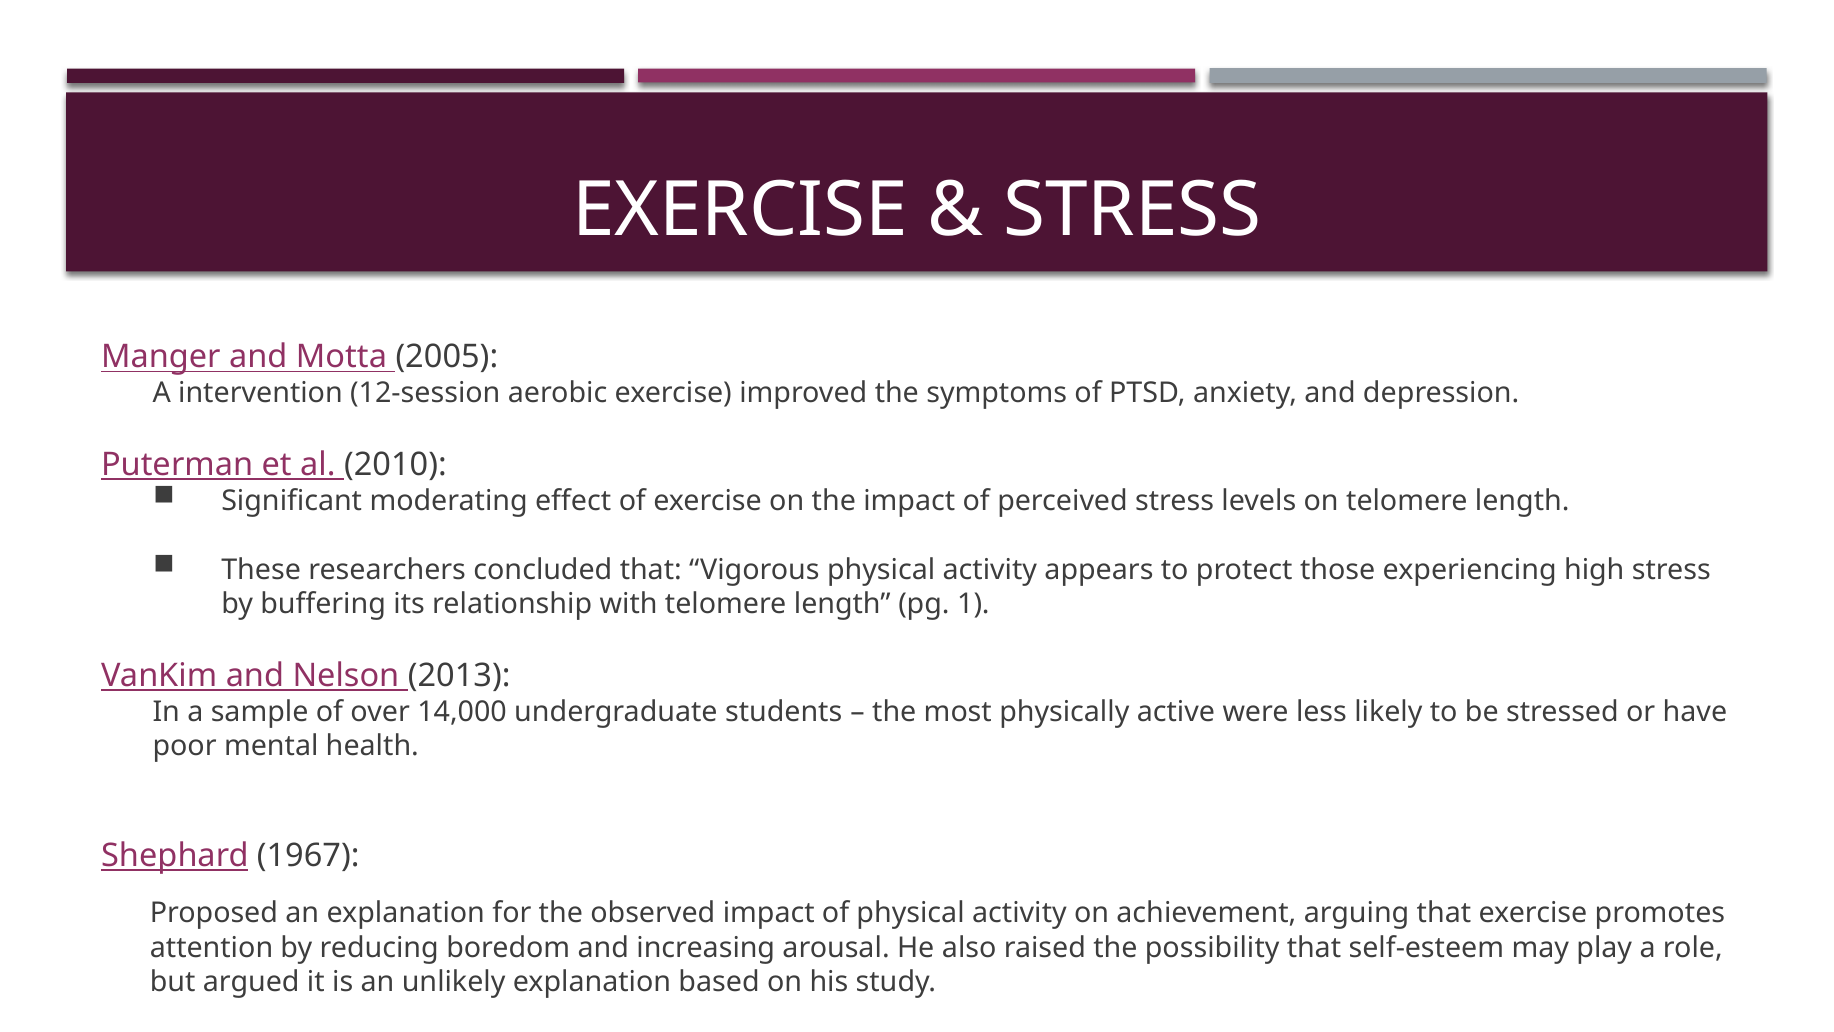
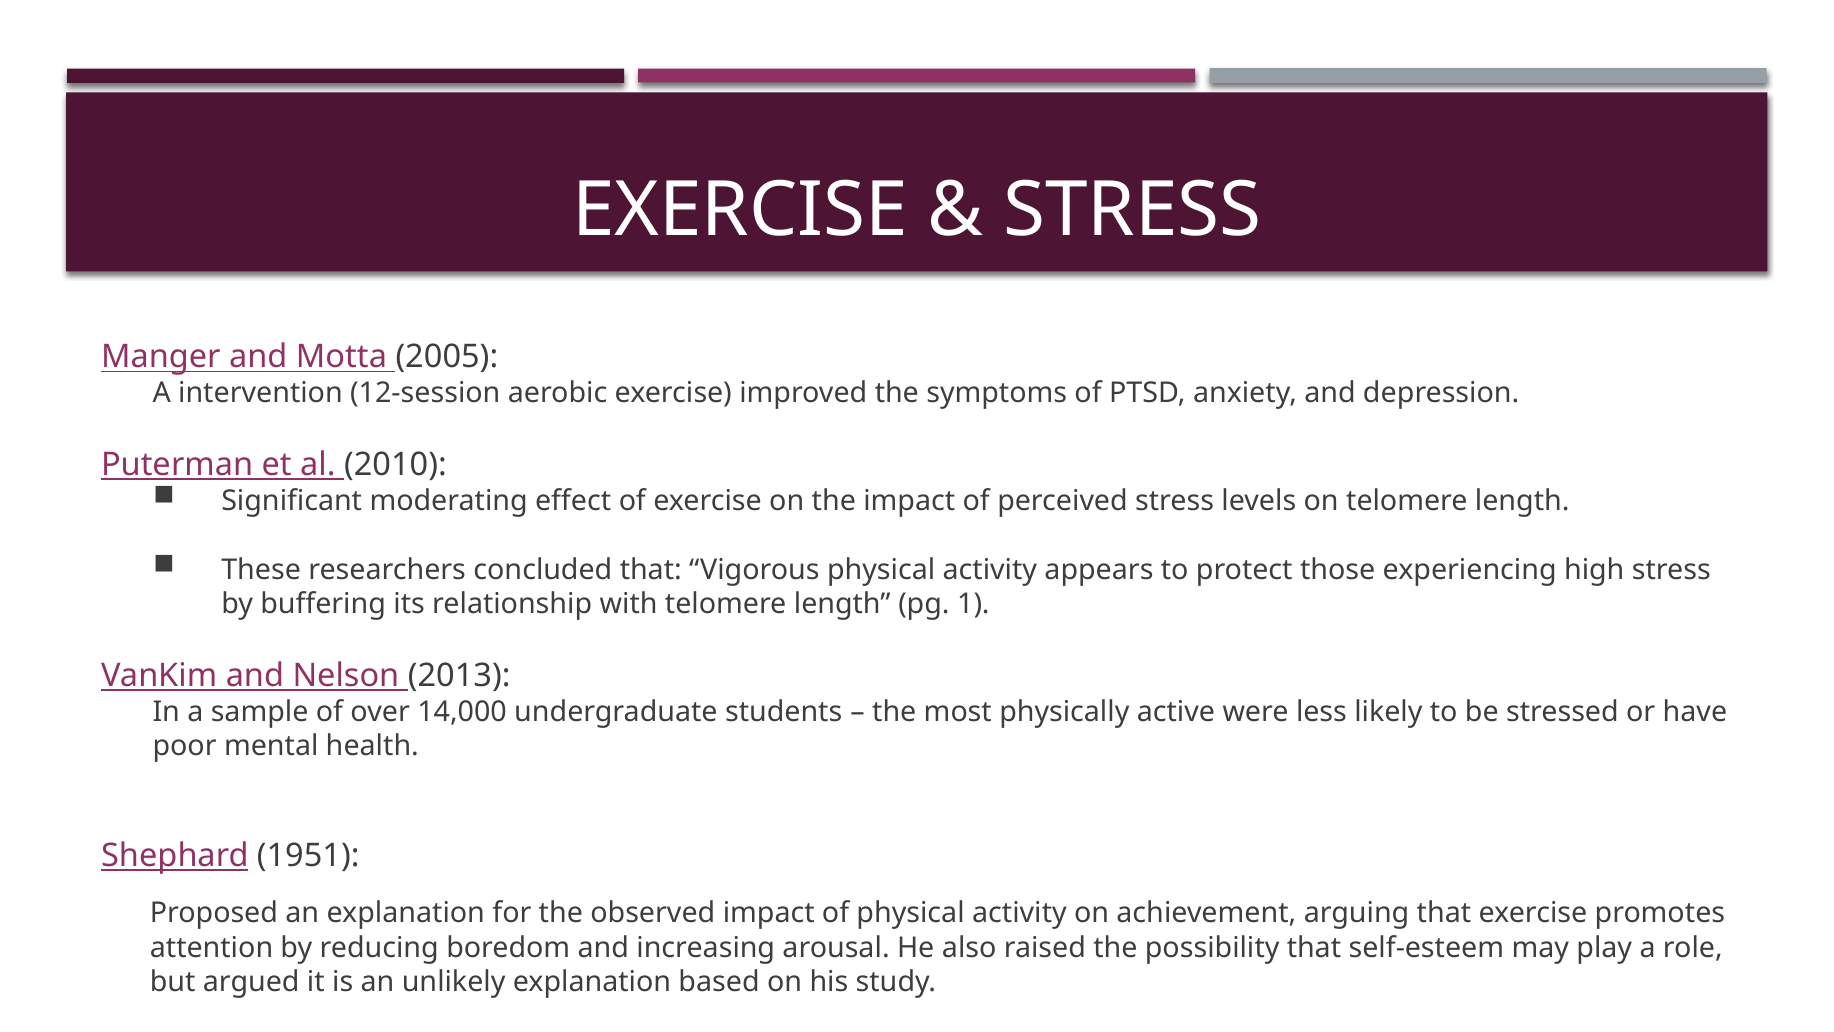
1967: 1967 -> 1951 (308, 855)
